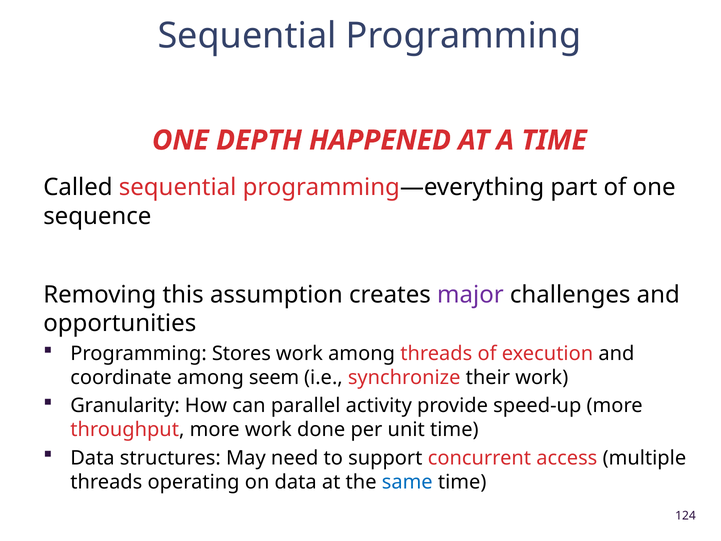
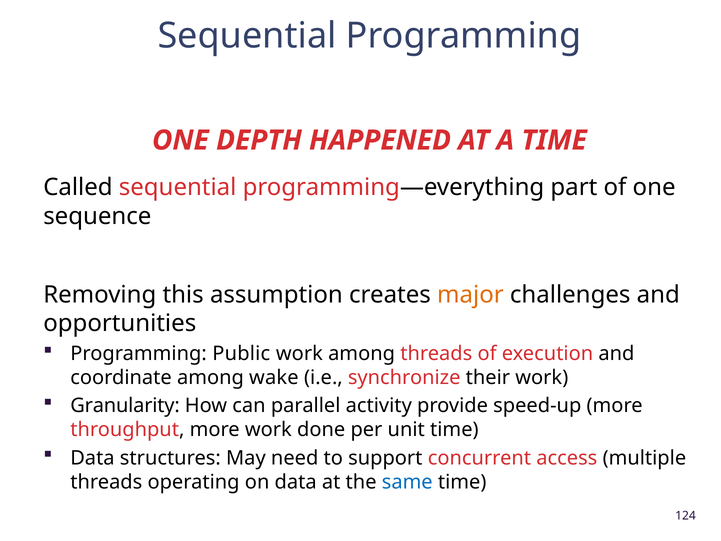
major colour: purple -> orange (470, 295)
Stores: Stores -> Public (241, 354)
seem: seem -> wake (274, 378)
